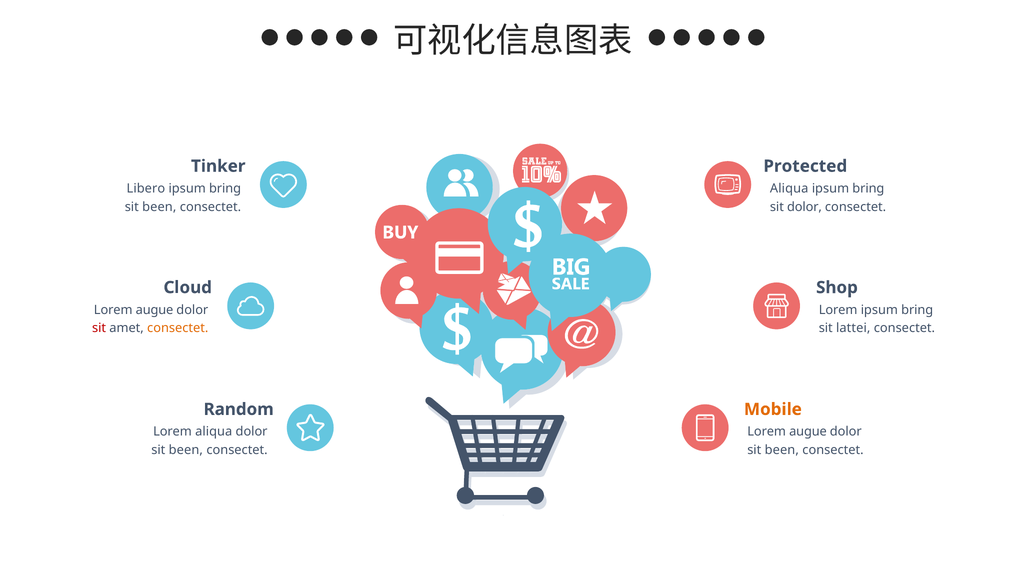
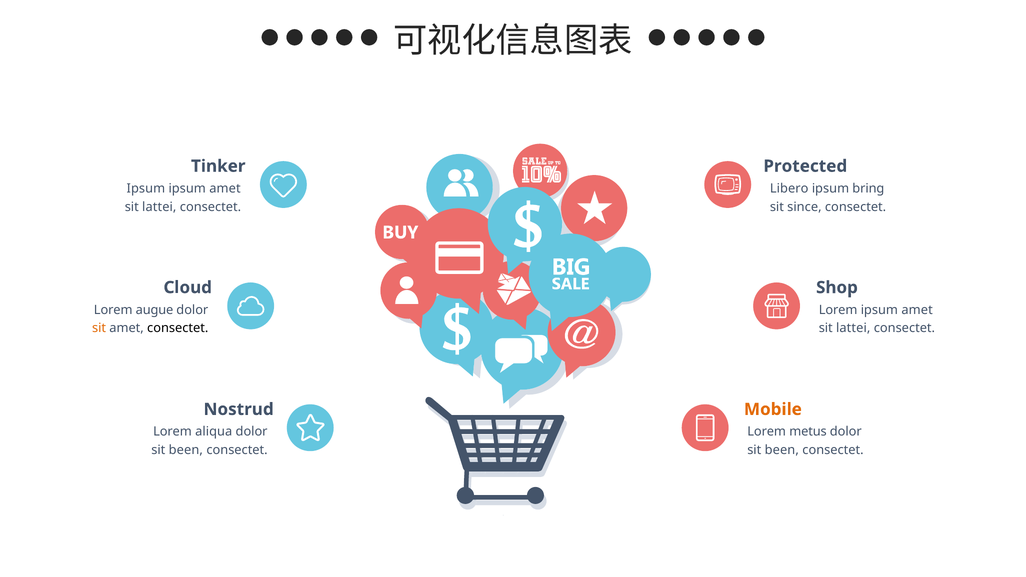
Libero: Libero -> Ipsum (146, 188)
bring: bring -> amet (225, 188)
Aliqua: Aliqua -> Libero (789, 188)
been: been -> lattei (159, 207)
sit dolor: dolor -> since (804, 207)
Lorem ipsum bring: bring -> amet (917, 310)
sit colour: red -> orange (99, 328)
consectet colour: orange -> black (178, 328)
Random: Random -> Nostrud (239, 409)
augue: augue -> metus (808, 432)
